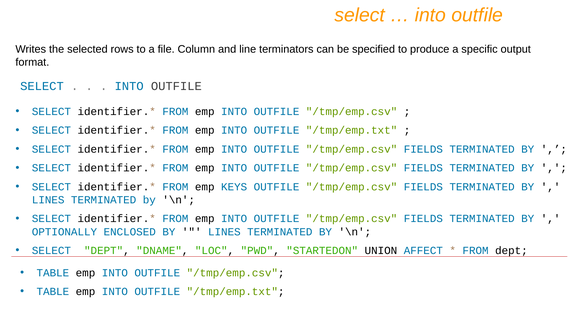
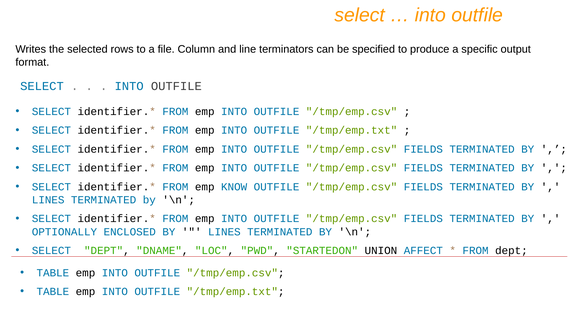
KEYS: KEYS -> KNOW (234, 187)
